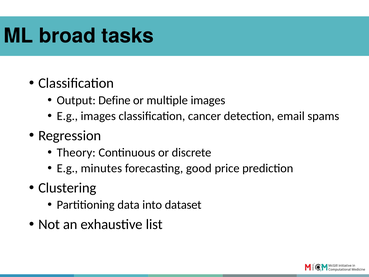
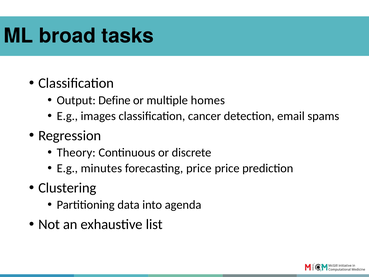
multiple images: images -> homes (208, 100)
forecasting good: good -> price (199, 168)
dataset: dataset -> agenda (183, 205)
